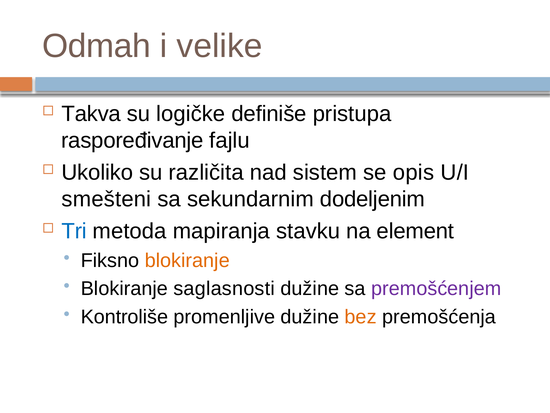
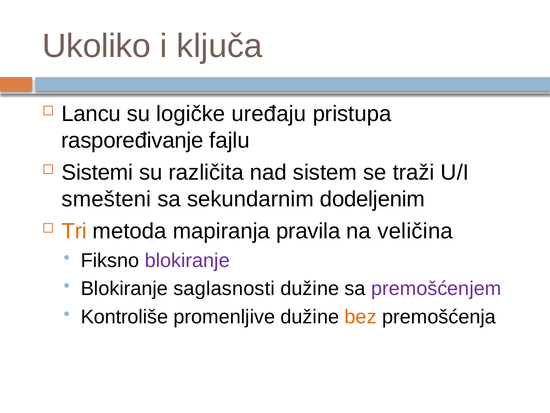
Odmah: Odmah -> Ukoliko (97, 46)
velike: velike -> ključa (220, 46)
Takva: Takva -> Lancu (91, 114)
definiše: definiše -> uređaju (269, 114)
Ukoliko: Ukoliko -> Sistemi (97, 172)
opis: opis -> traži (414, 172)
Tri colour: blue -> orange (74, 231)
stavku: stavku -> pravila (308, 231)
element: element -> veličina (415, 231)
blokiranje colour: orange -> purple (187, 260)
